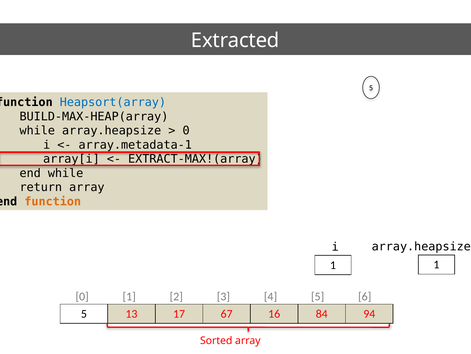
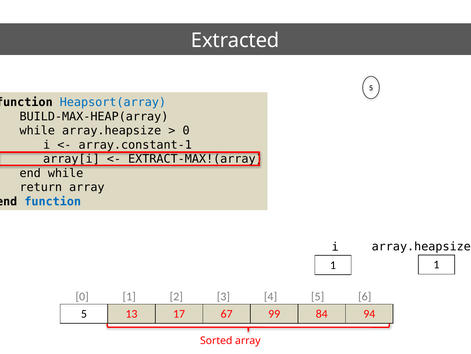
array.metadata-1: array.metadata-1 -> array.constant-1 (135, 145)
function colour: orange -> blue (53, 201)
16: 16 -> 99 (274, 313)
